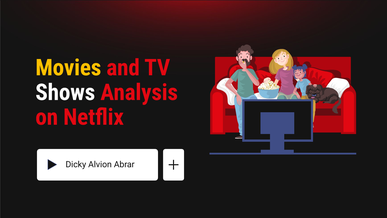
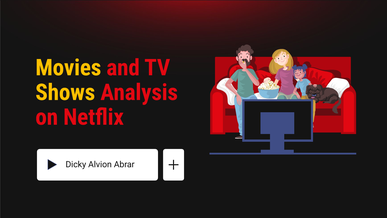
Shows colour: white -> yellow (65, 92)
